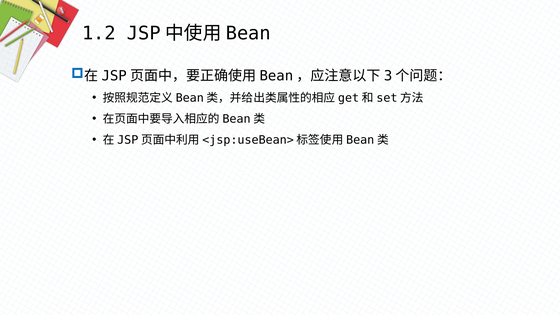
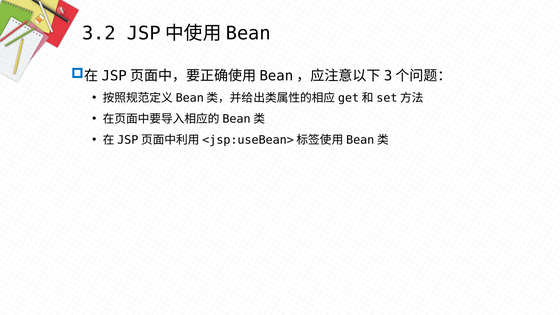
1.2: 1.2 -> 3.2 (99, 33)
